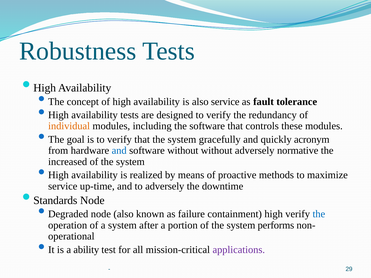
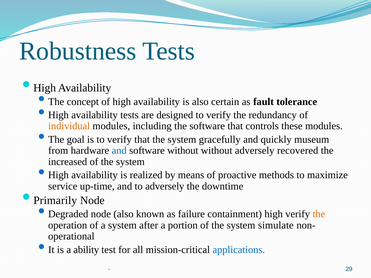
also service: service -> certain (225, 102)
acronym: acronym -> museum (312, 140)
normative: normative -> recovered (298, 151)
Standards: Standards -> Primarily (55, 200)
the colour: blue -> orange (319, 214)
performs: performs -> simulate (276, 225)
applications colour: purple -> blue (239, 250)
